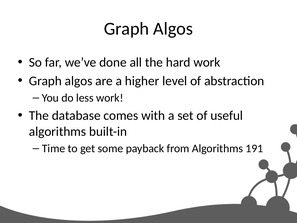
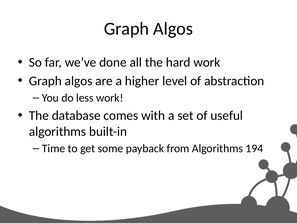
191: 191 -> 194 (254, 148)
